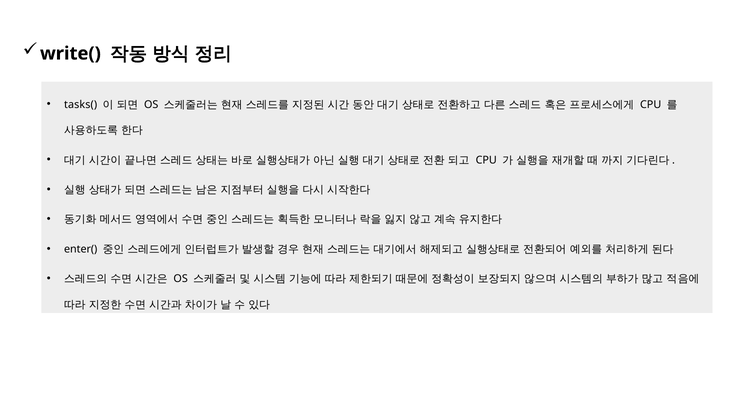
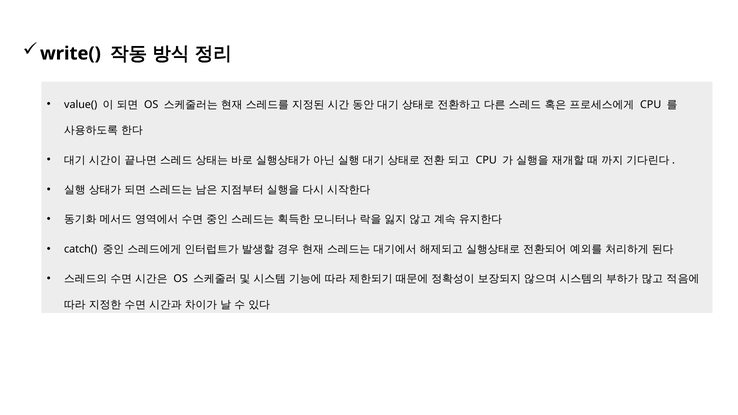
tasks(: tasks( -> value( (81, 105)
enter(: enter( -> catch( (81, 249)
